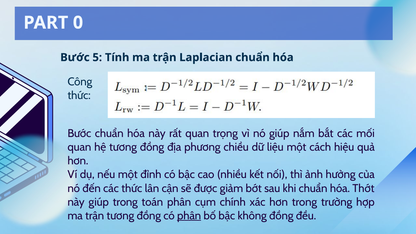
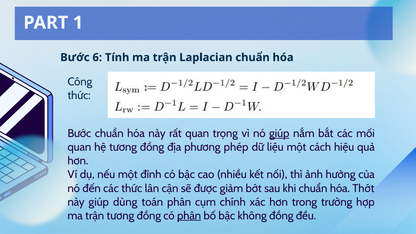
0: 0 -> 1 (78, 23)
5: 5 -> 6 (97, 57)
giúp underline: none -> present (279, 134)
chiều: chiều -> phép (236, 147)
giúp trong: trong -> dùng (125, 202)
